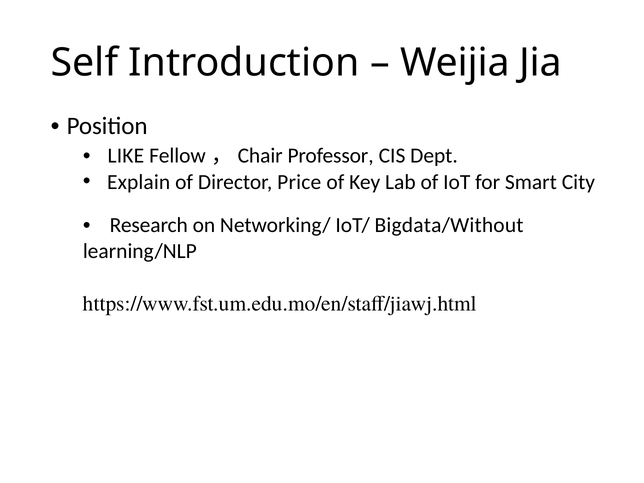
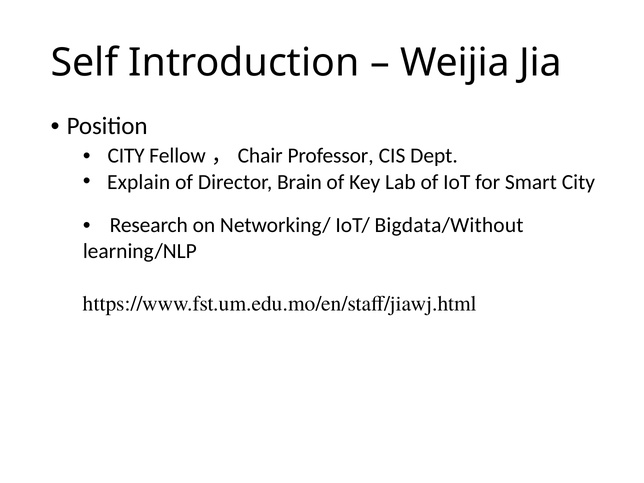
LIKE: LIKE -> CITY (126, 156)
Price: Price -> Brain (299, 182)
